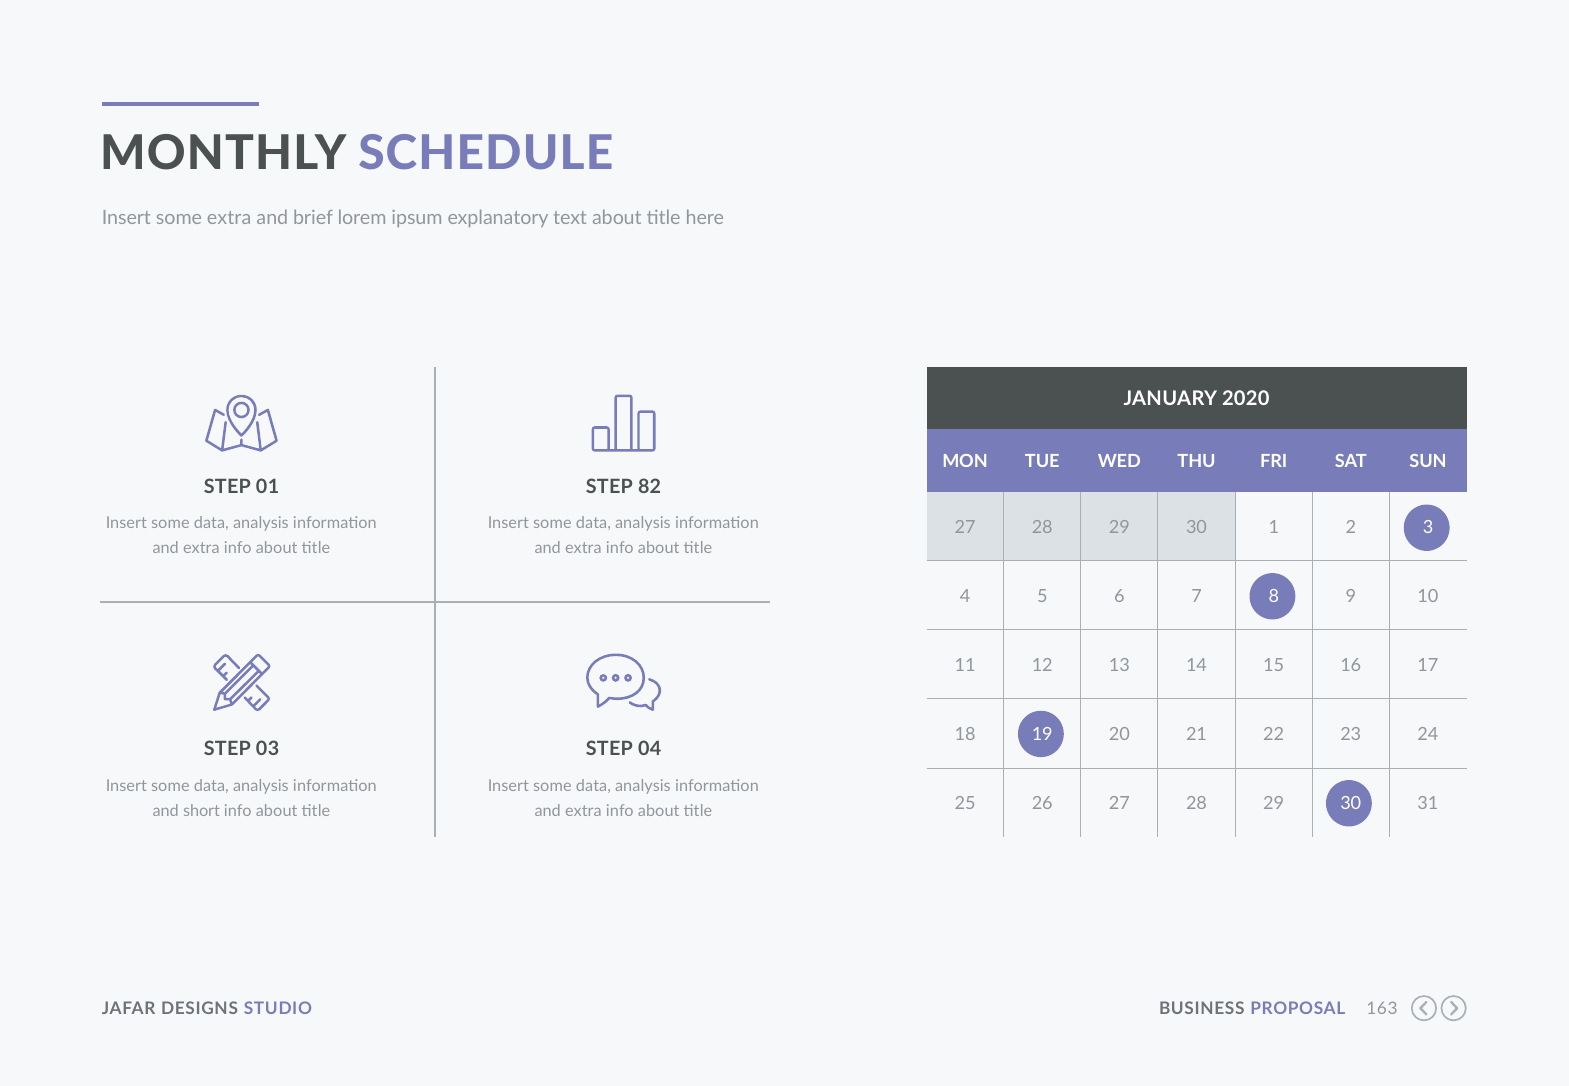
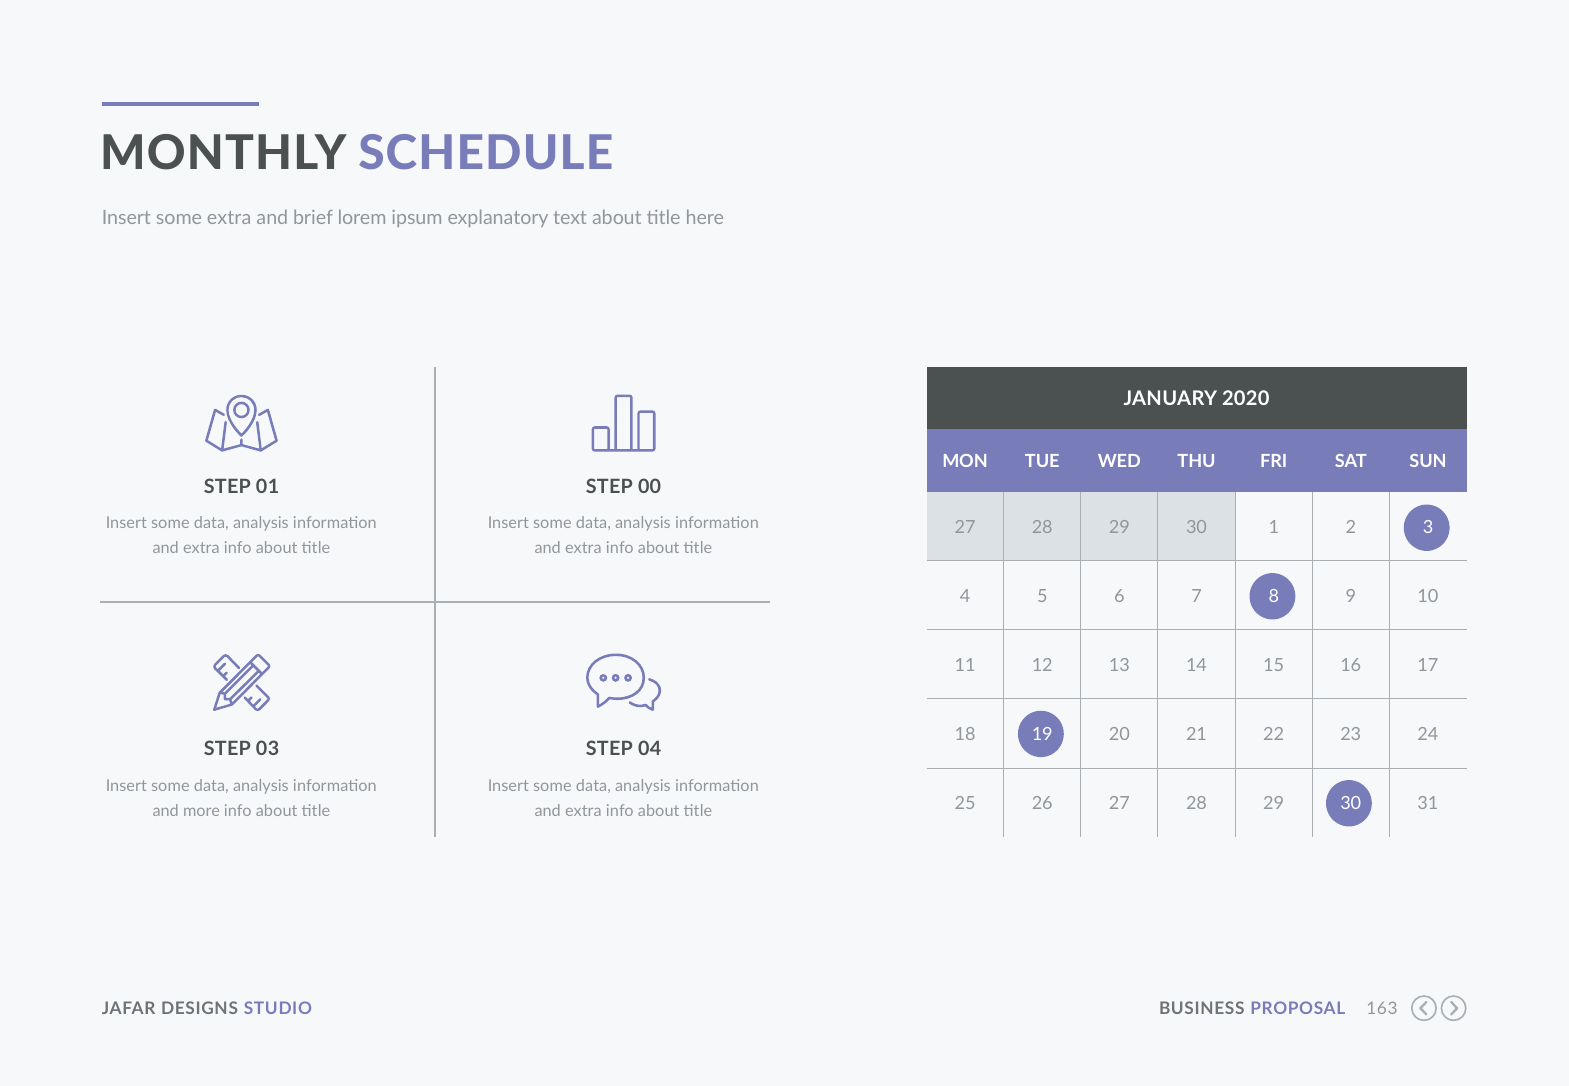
82: 82 -> 00 (650, 487)
short: short -> more (202, 811)
